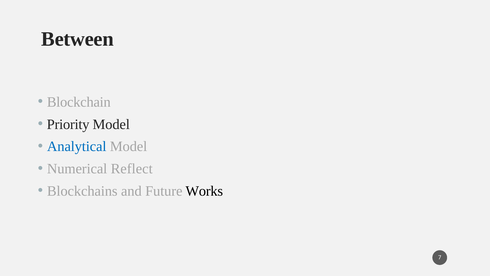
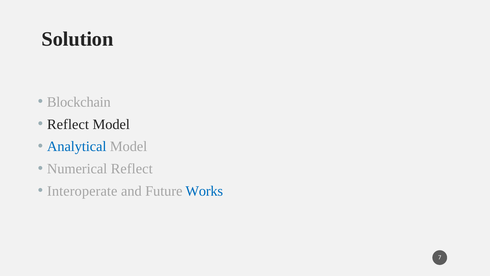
Between: Between -> Solution (77, 39)
Priority: Priority -> Reflect (68, 124)
Blockchains: Blockchains -> Interoperate (82, 191)
Works colour: black -> blue (204, 191)
